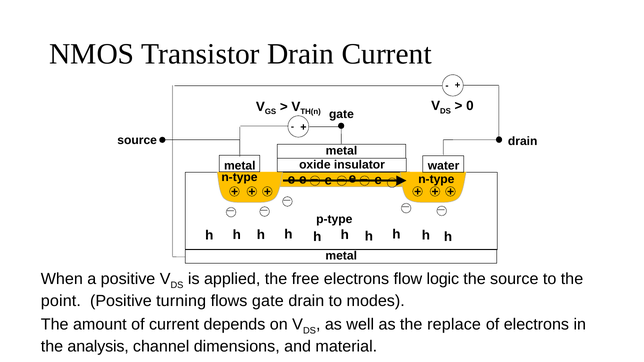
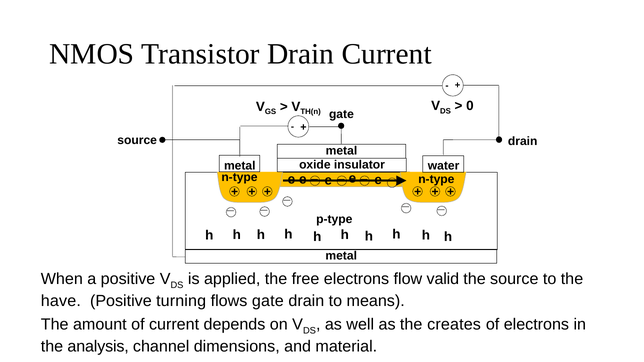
logic: logic -> valid (443, 279)
point: point -> have (61, 301)
modes: modes -> means (376, 301)
replace: replace -> creates (454, 324)
